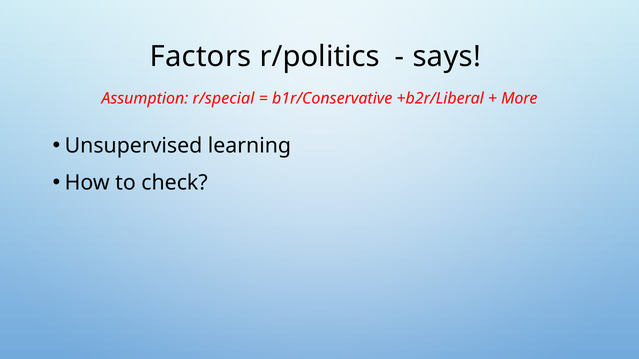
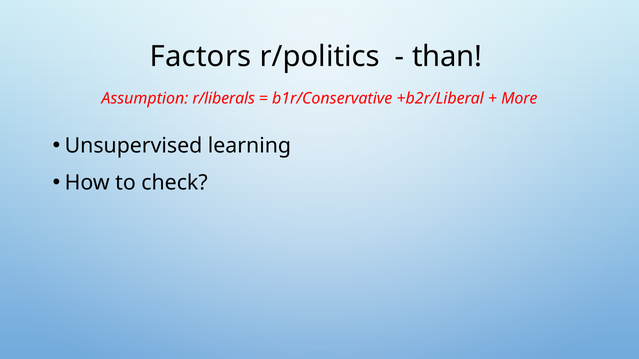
says: says -> than (447, 57)
r/special: r/special -> r/liberals (224, 99)
